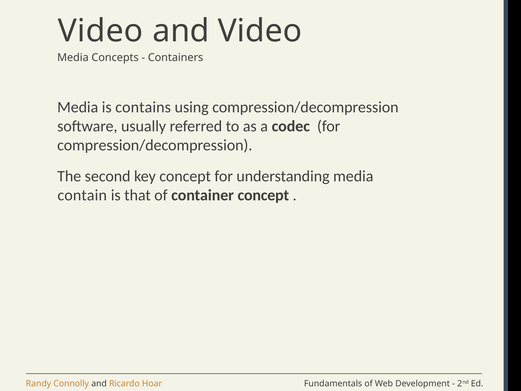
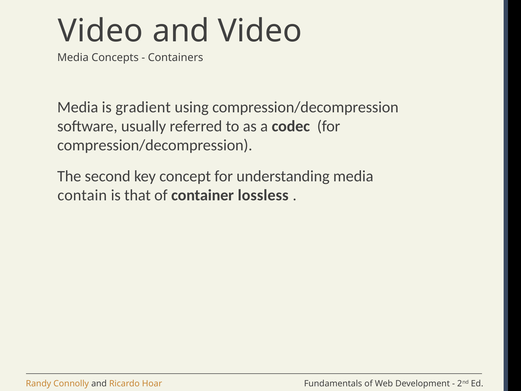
contains: contains -> gradient (143, 107)
container concept: concept -> lossless (263, 195)
